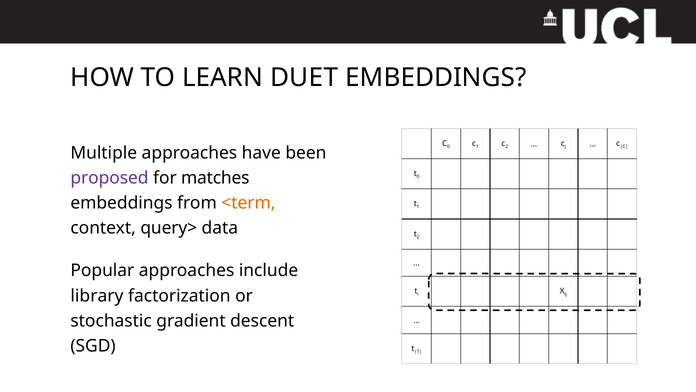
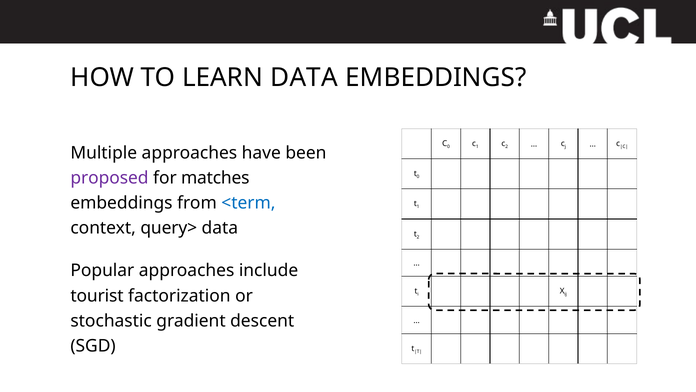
LEARN DUET: DUET -> DATA (304, 77)
<term colour: orange -> blue (248, 203)
library: library -> tourist (97, 295)
